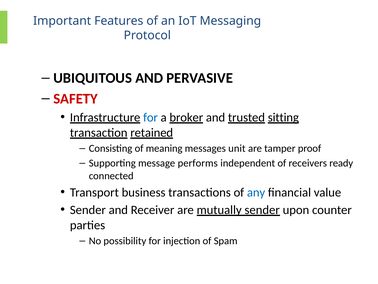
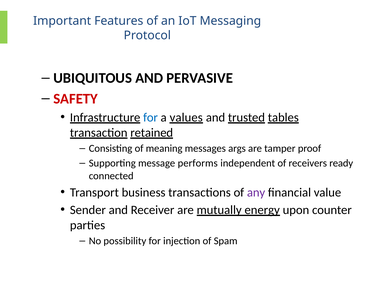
broker: broker -> values (186, 117)
sitting: sitting -> tables (283, 117)
unit: unit -> args (237, 148)
any colour: blue -> purple (256, 192)
mutually sender: sender -> energy (262, 210)
